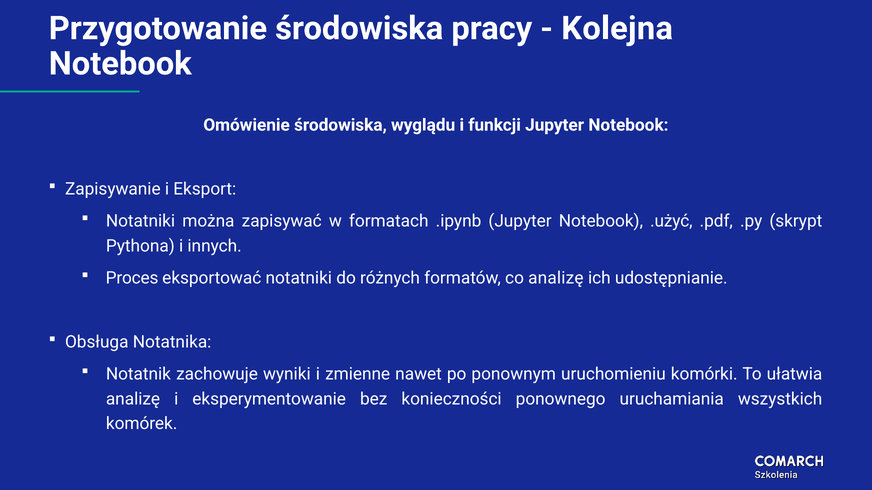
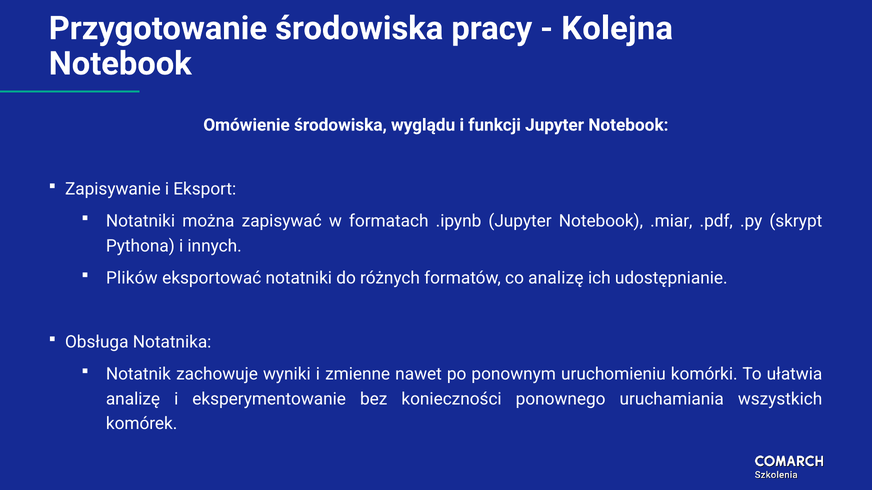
.użyć: .użyć -> .miar (671, 221)
Proces: Proces -> Plików (132, 278)
